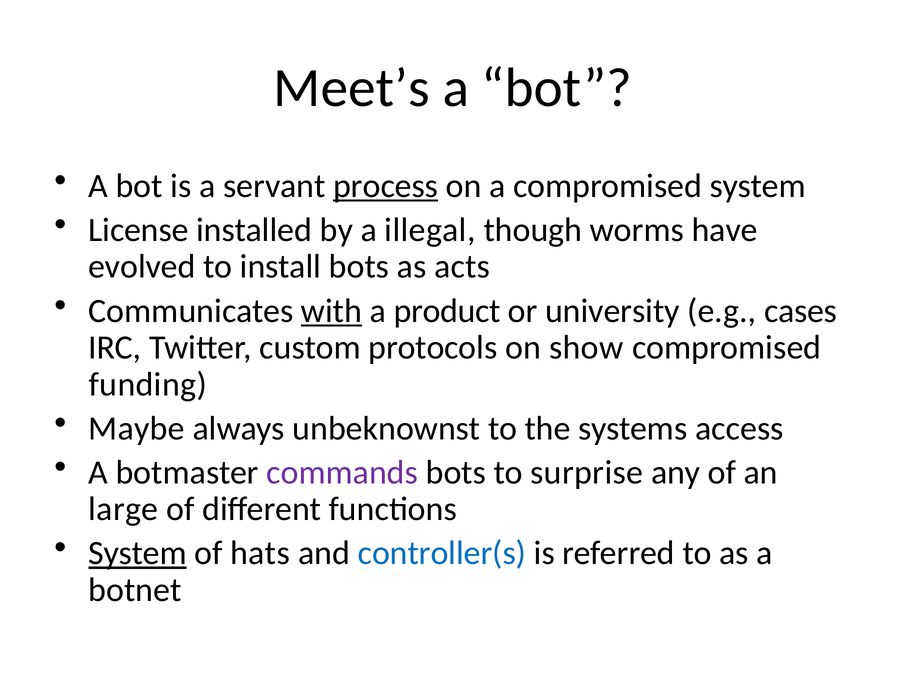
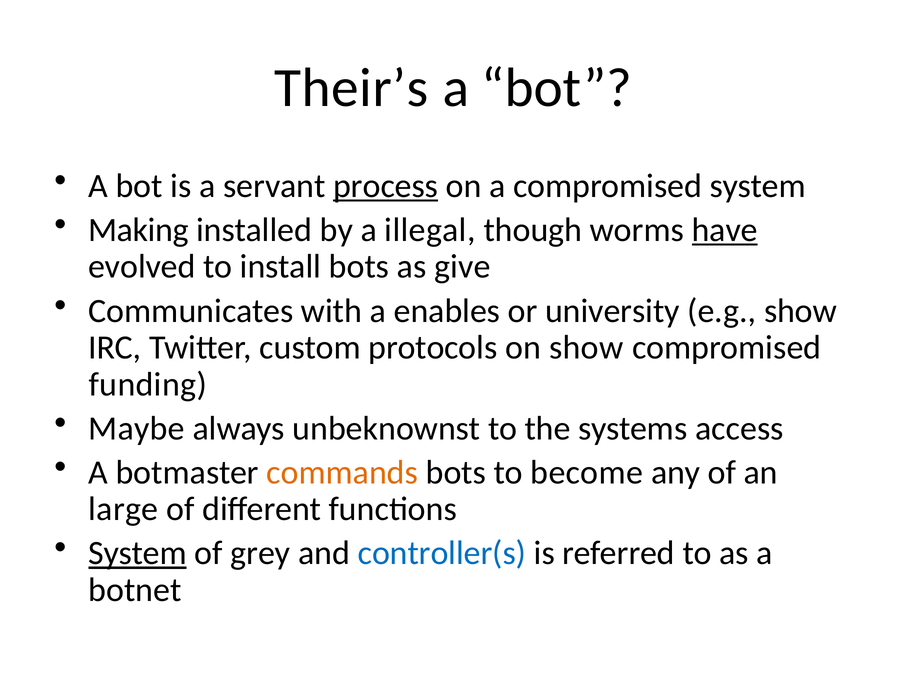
Meet’s: Meet’s -> Their’s (351, 88)
License: License -> Making (139, 230)
have underline: none -> present (725, 230)
acts: acts -> give (462, 267)
with underline: present -> none (332, 311)
product: product -> enables (447, 311)
e.g cases: cases -> show (801, 311)
commands colour: purple -> orange (342, 472)
surprise: surprise -> become (587, 472)
hats: hats -> grey (260, 553)
